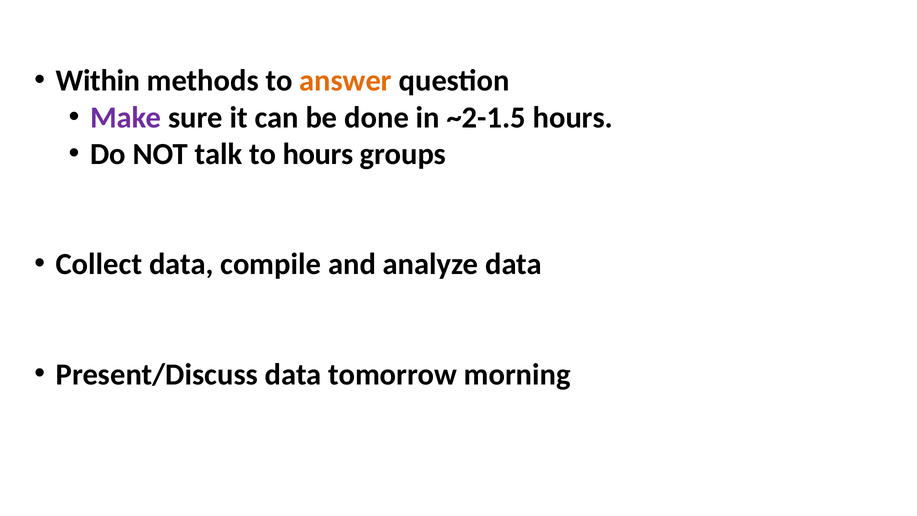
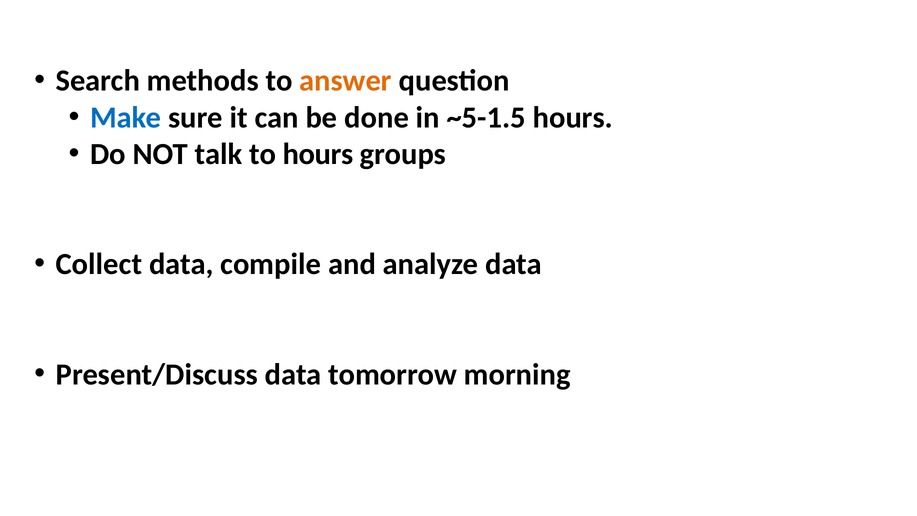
Within: Within -> Search (98, 81)
Make colour: purple -> blue (126, 118)
~2-1.5: ~2-1.5 -> ~5-1.5 (486, 118)
